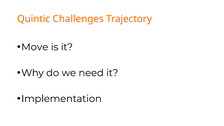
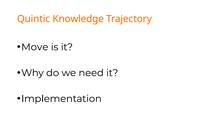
Challenges: Challenges -> Knowledge (78, 19)
